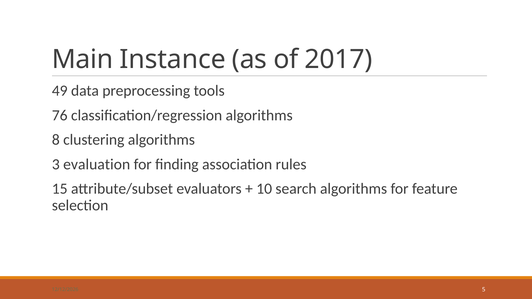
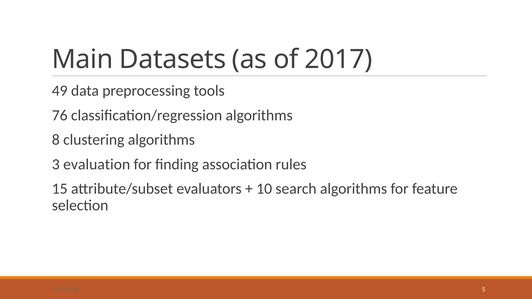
Instance: Instance -> Datasets (173, 60)
